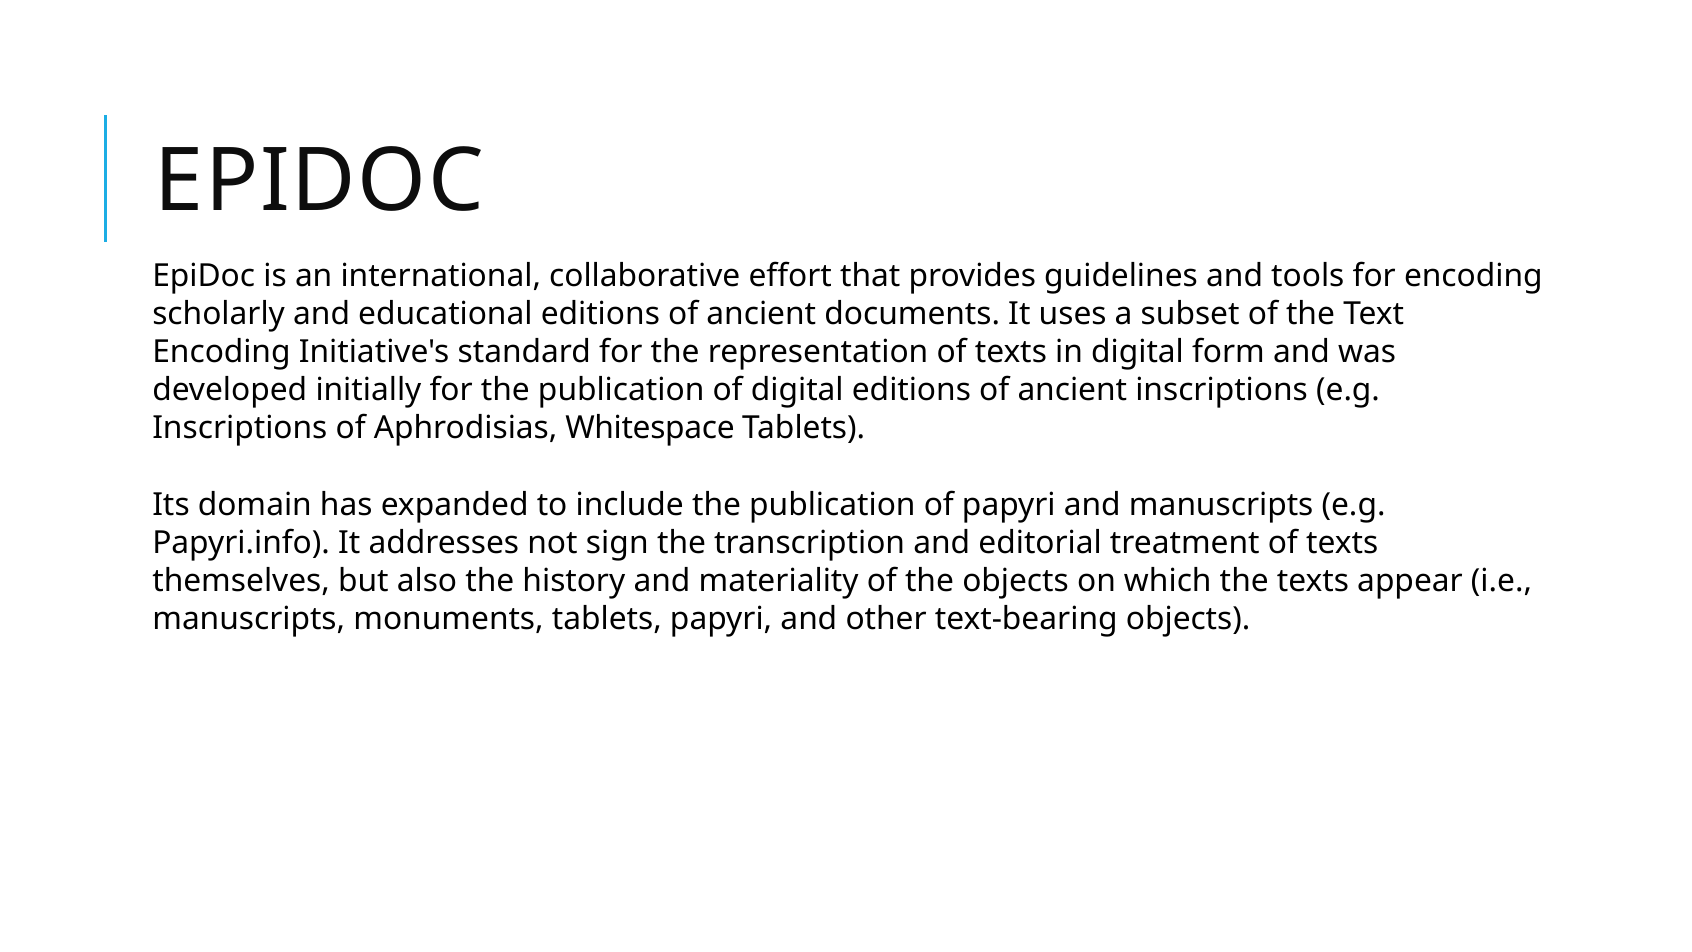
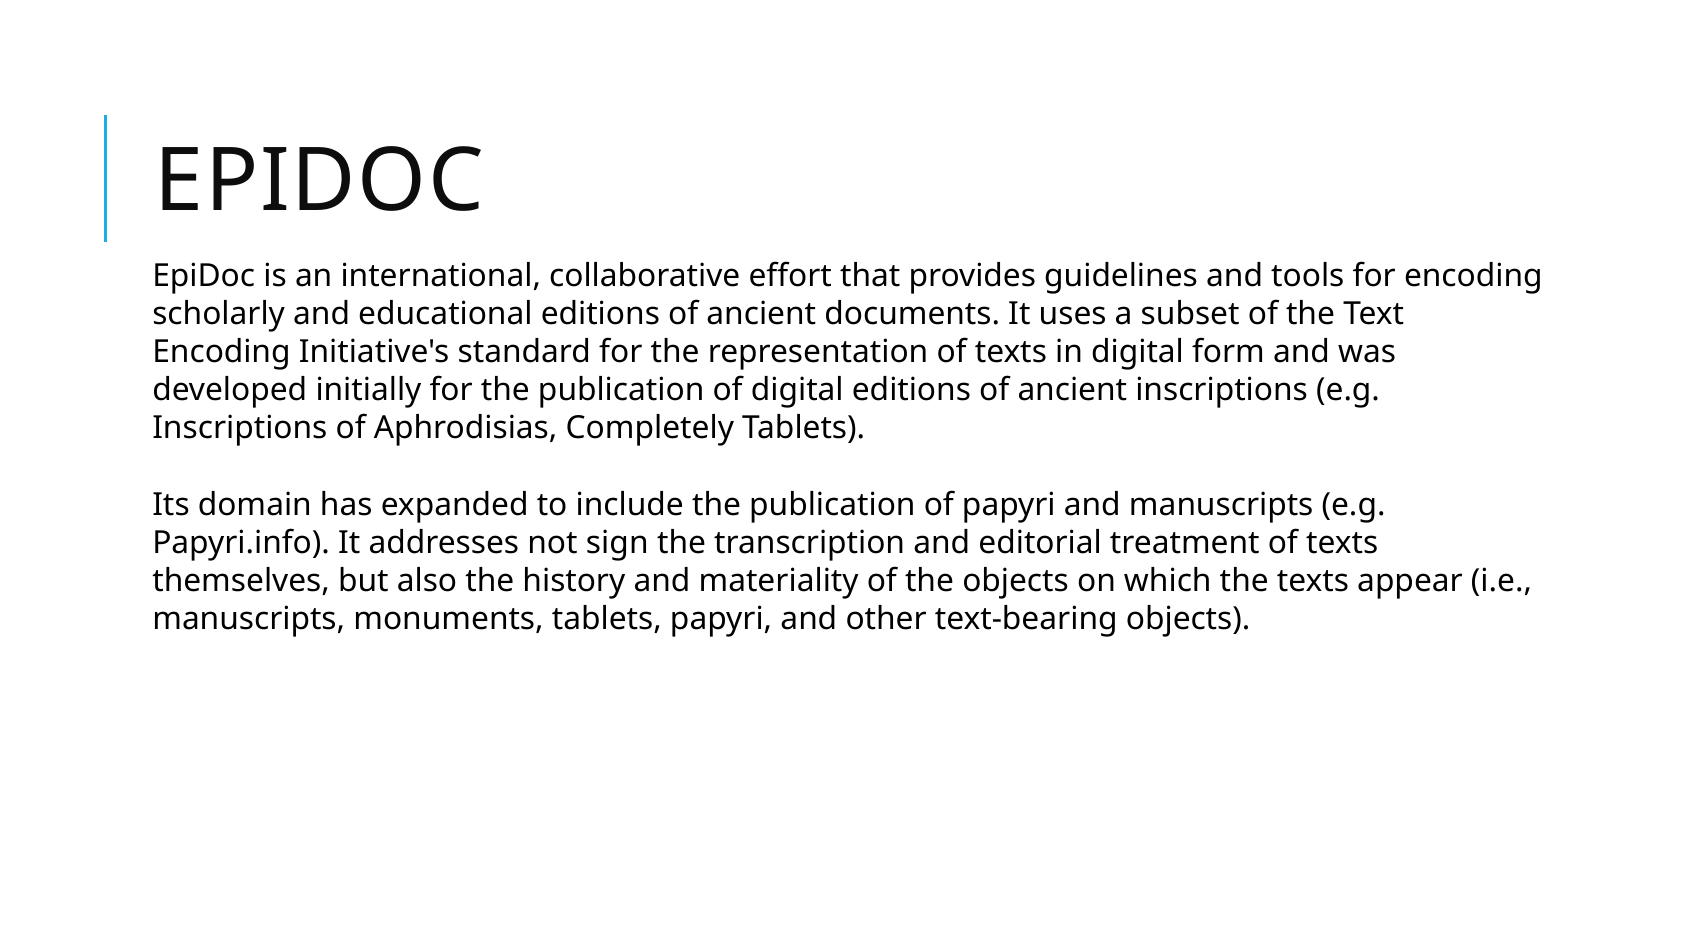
Whitespace: Whitespace -> Completely (650, 428)
